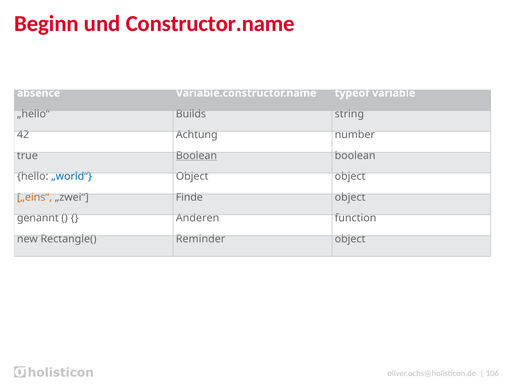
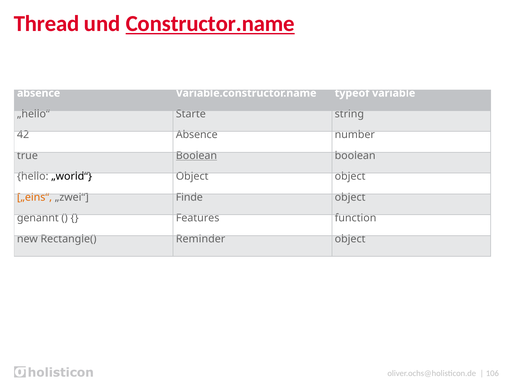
Beginn: Beginn -> Thread (47, 24)
Constructor.name underline: none -> present (210, 24)
Builds: Builds -> Starte (191, 114)
42 Achtung: Achtung -> Absence (197, 135)
„world“ colour: blue -> black (72, 176)
Anderen: Anderen -> Features (198, 218)
